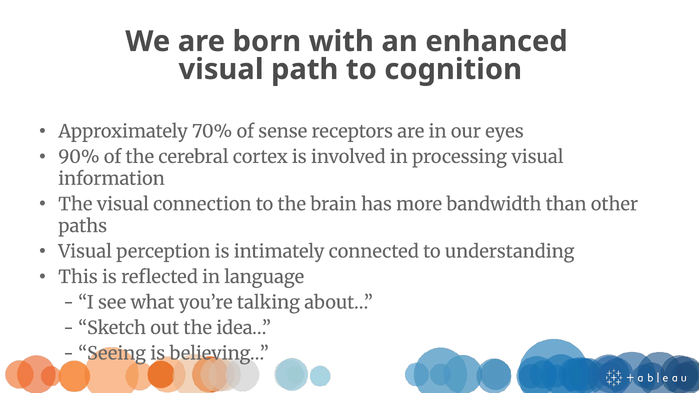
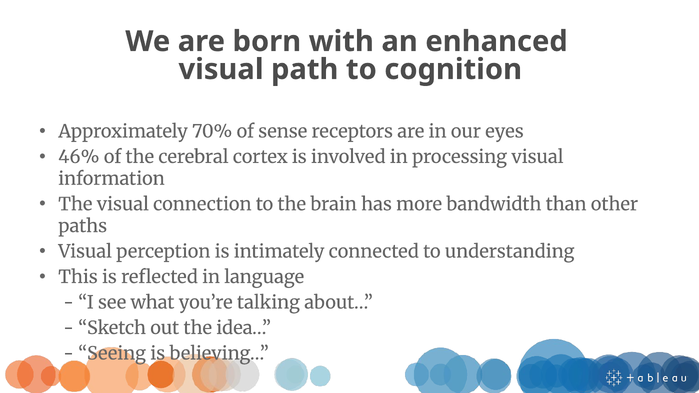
90%: 90% -> 46% (79, 157)
